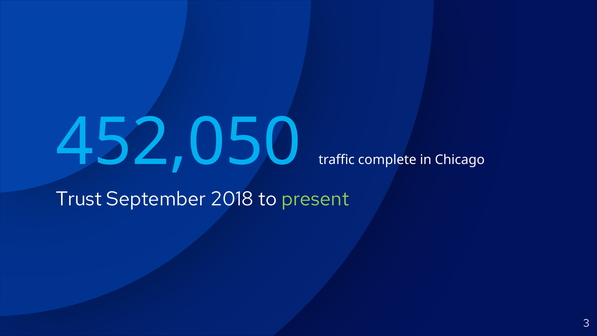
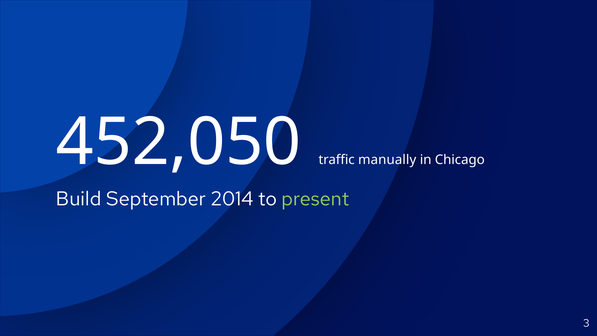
452,050 colour: light blue -> white (179, 142)
complete: complete -> manually (387, 160)
Trust: Trust -> Build (79, 199)
2018: 2018 -> 2014 (232, 199)
